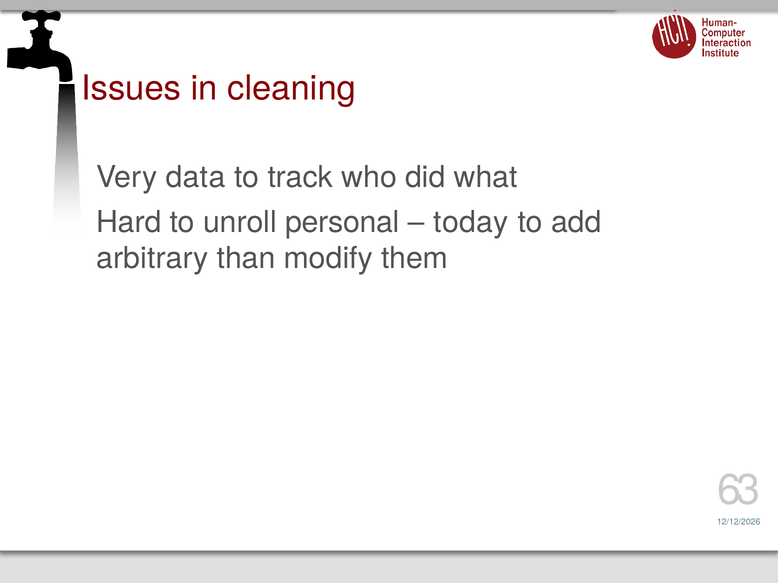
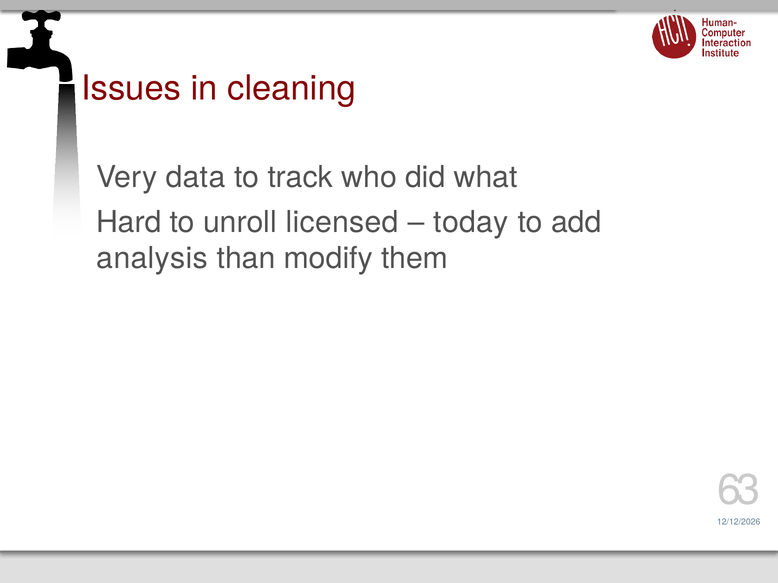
personal: personal -> licensed (342, 222)
arbitrary: arbitrary -> analysis (152, 259)
